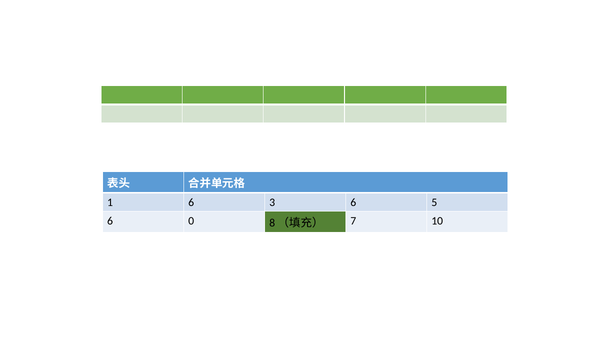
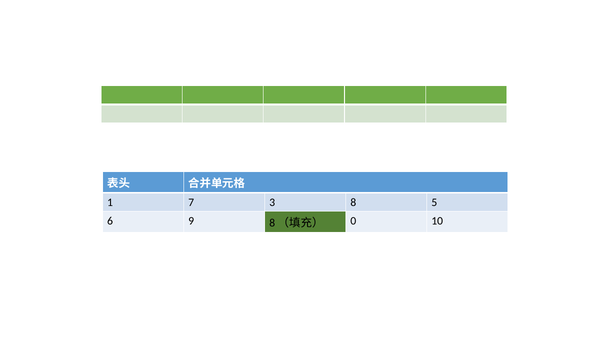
1 6: 6 -> 7 (191, 202)
3 6: 6 -> 8 (353, 202)
0: 0 -> 9 (191, 221)
7: 7 -> 0 (353, 221)
